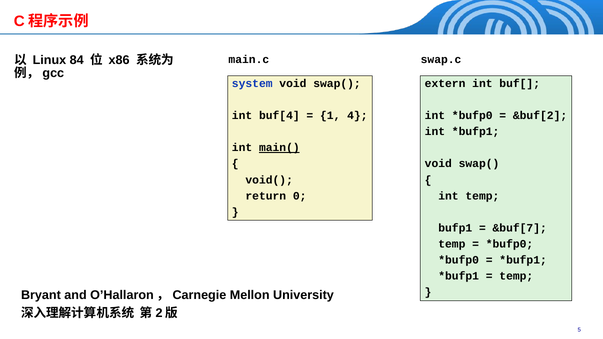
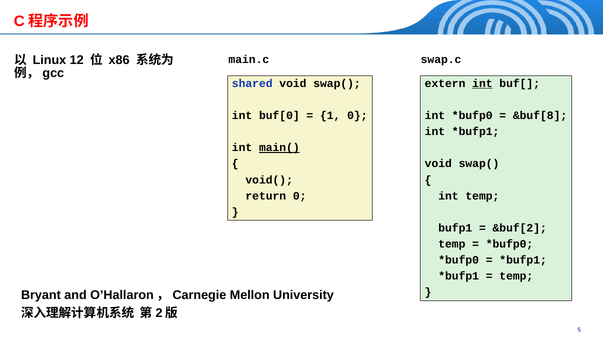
84: 84 -> 12 (77, 60)
system: system -> shared (252, 84)
int underline: none -> present (482, 84)
buf[4: buf[4 -> buf[0 (279, 116)
1 4: 4 -> 0 (357, 116)
&buf[2: &buf[2 -> &buf[8 (540, 116)
&buf[7: &buf[7 -> &buf[2 (520, 228)
